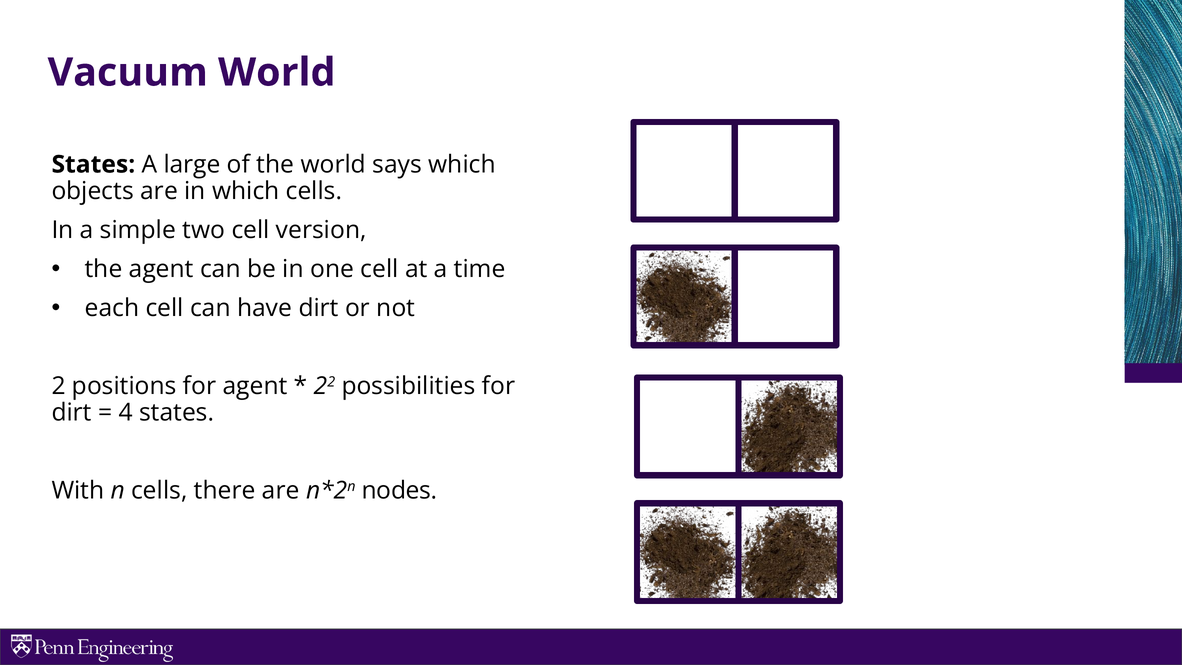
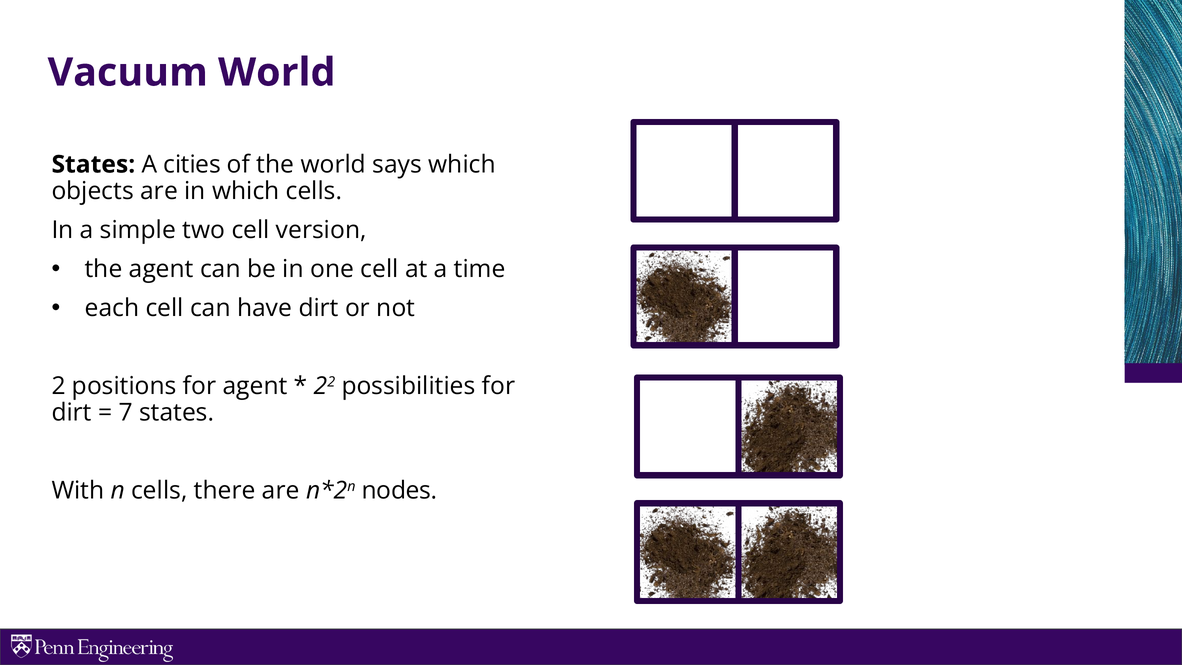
large: large -> cities (192, 164)
4: 4 -> 7 (126, 412)
